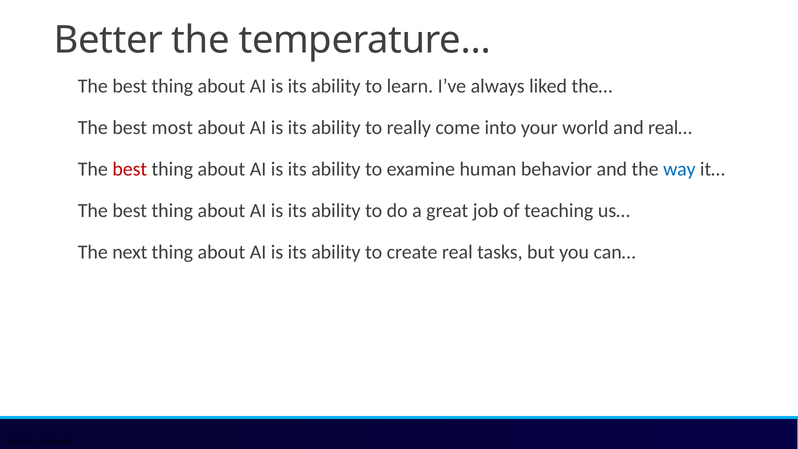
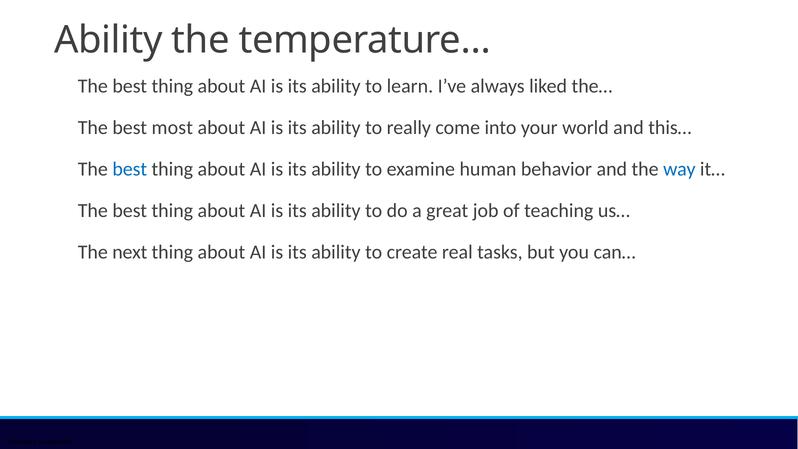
Better: Better -> Ability (109, 40)
real…: real… -> this… (670, 128)
best colour: red -> blue (130, 169)
